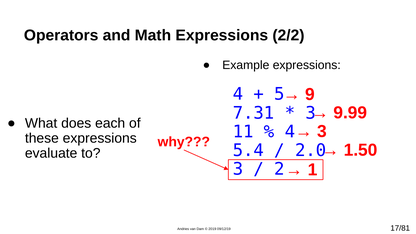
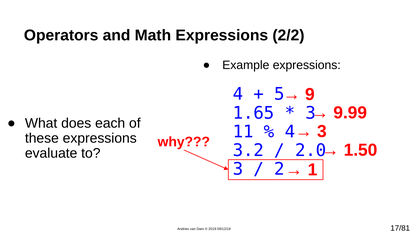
7.31: 7.31 -> 1.65 (254, 113)
5.4: 5.4 -> 3.2 (248, 150)
